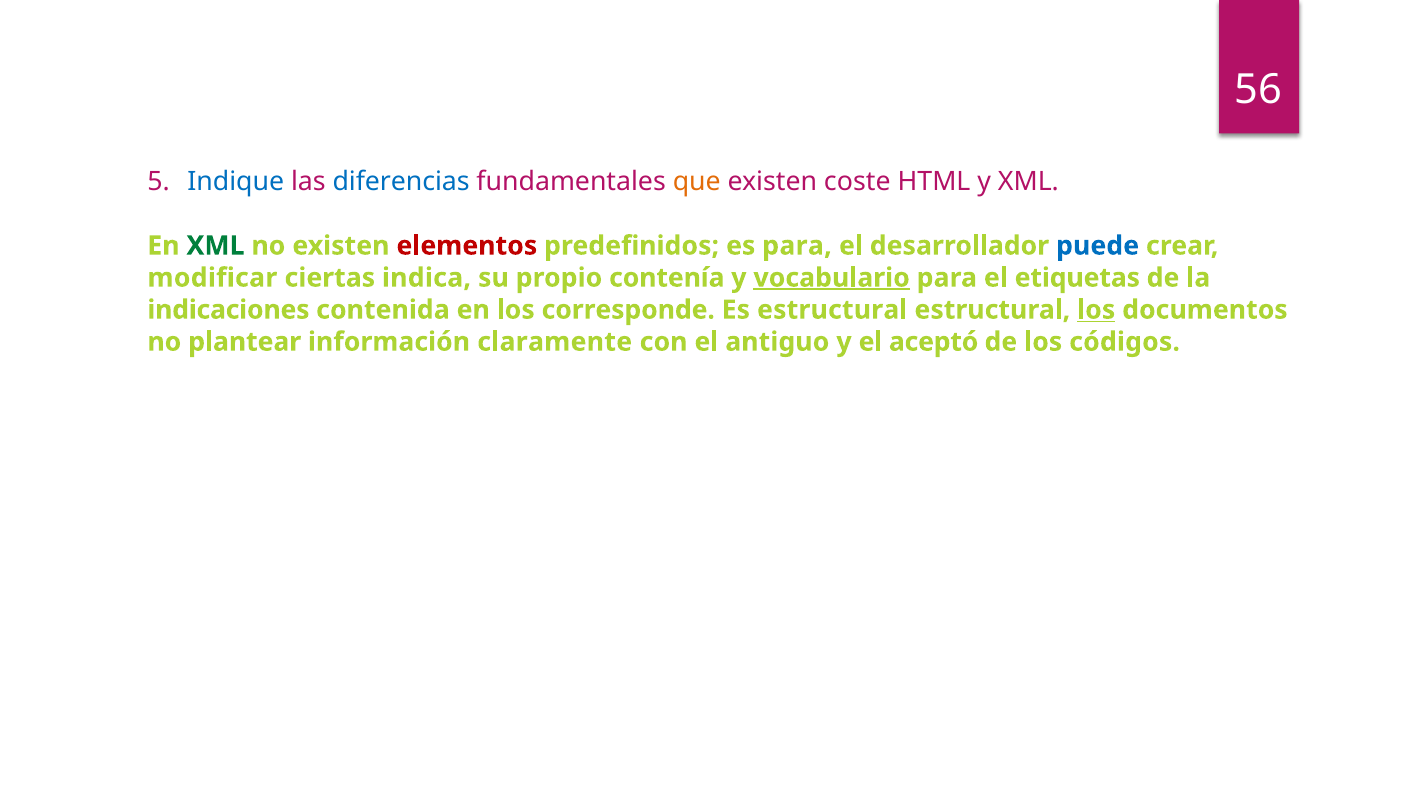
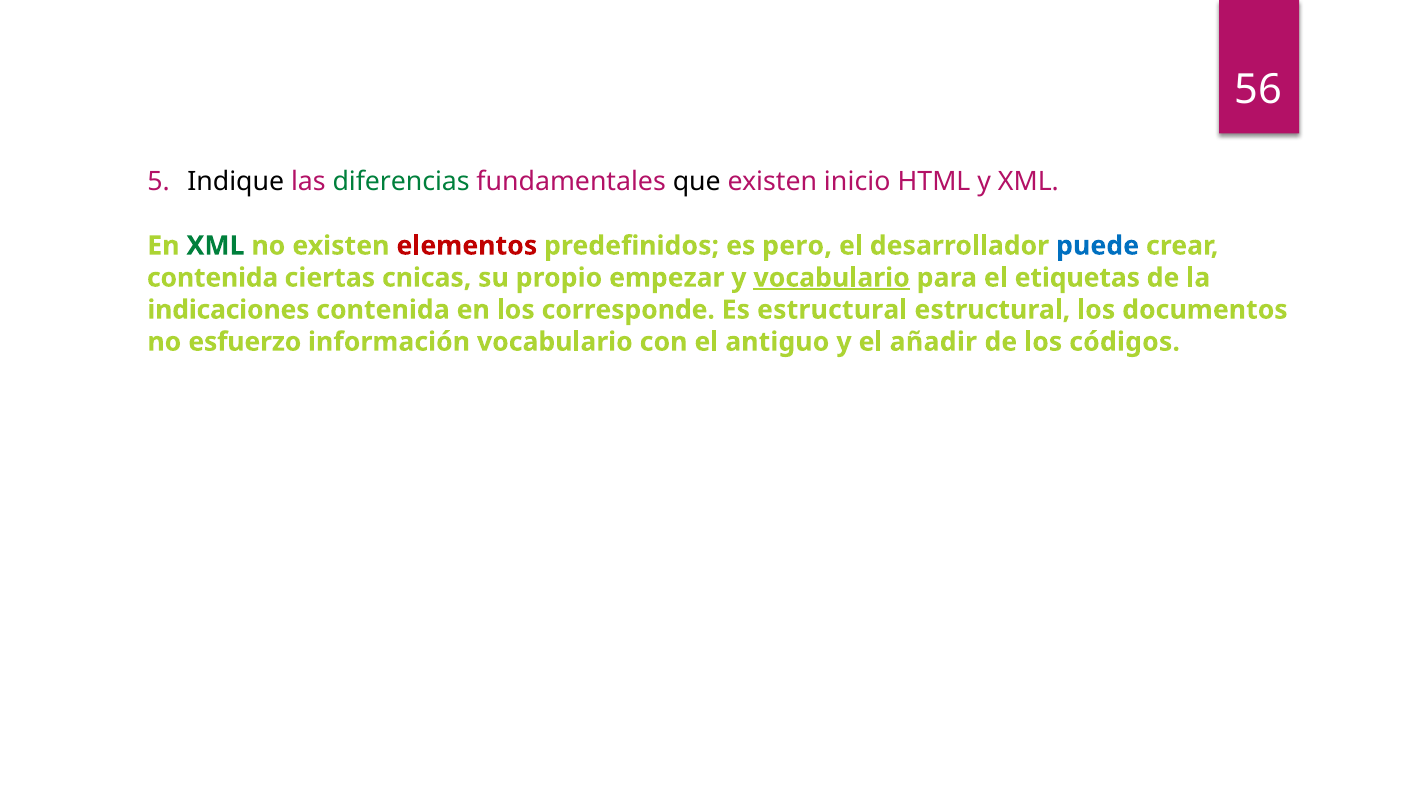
Indique colour: blue -> black (236, 182)
diferencias colour: blue -> green (401, 182)
que colour: orange -> black (697, 182)
coste: coste -> inicio (857, 182)
es para: para -> pero (797, 246)
modificar: modificar -> contenida (213, 278)
indica: indica -> cnicas (427, 278)
contenía: contenía -> empezar (667, 278)
los underline: present -> none (1096, 310)
plantear: plantear -> esfuerzo (245, 342)
información claramente: claramente -> vocabulario (555, 342)
aceptó: aceptó -> añadir (933, 342)
